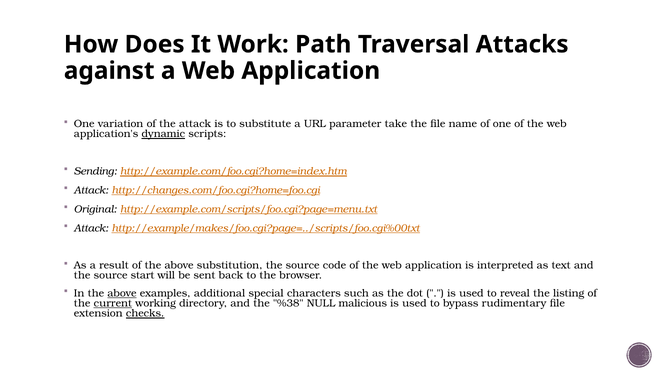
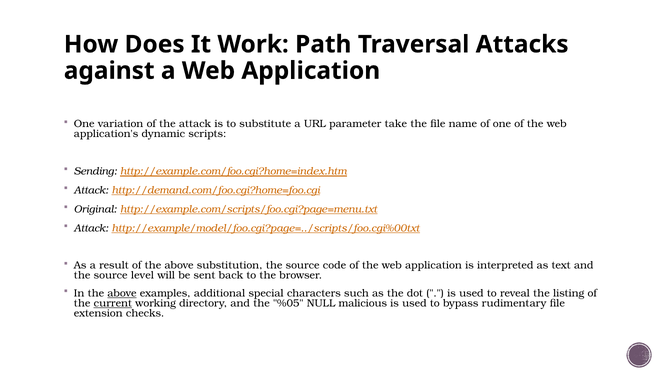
dynamic underline: present -> none (163, 134)
http://changes.com/foo.cgi?home=foo.cgi: http://changes.com/foo.cgi?home=foo.cgi -> http://demand.com/foo.cgi?home=foo.cgi (216, 190)
http://example/makes/foo.cgi?page=../scripts/foo.cgi%00txt: http://example/makes/foo.cgi?page=../scripts/foo.cgi%00txt -> http://example/model/foo.cgi?page=../scripts/foo.cgi%00txt (266, 228)
start: start -> level (142, 275)
%38: %38 -> %05 (288, 303)
checks underline: present -> none (145, 313)
